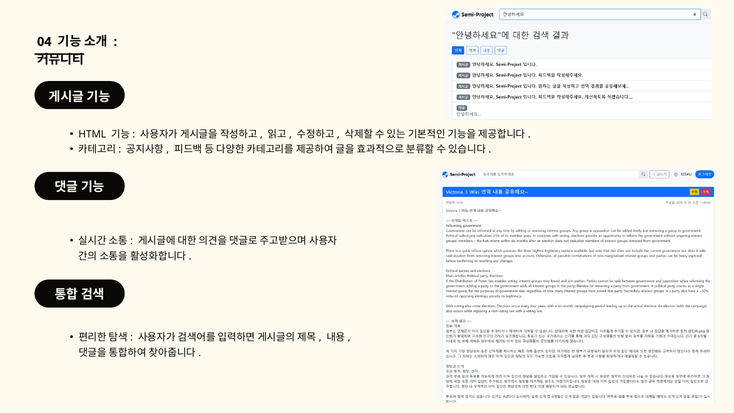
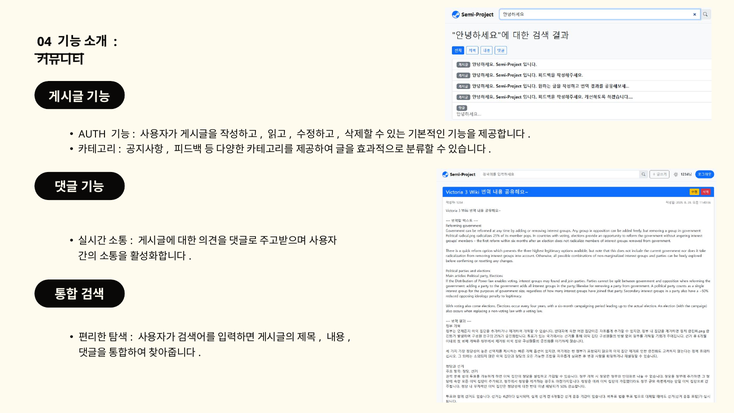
HTML: HTML -> AUTH (92, 134)
